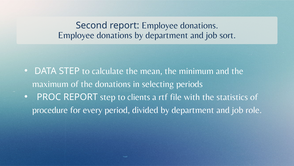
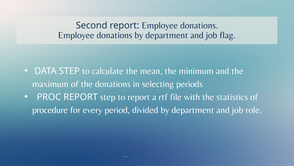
sort: sort -> flag (228, 35)
to clients: clients -> report (139, 97)
